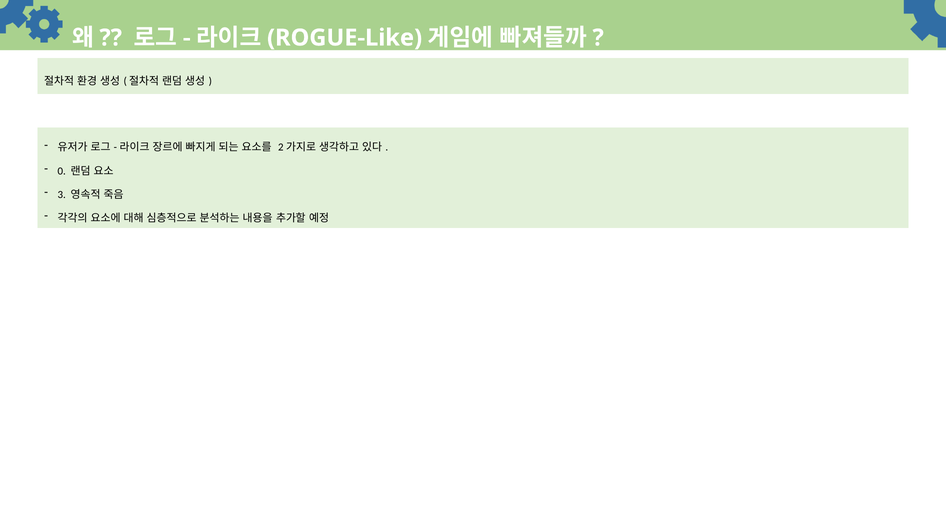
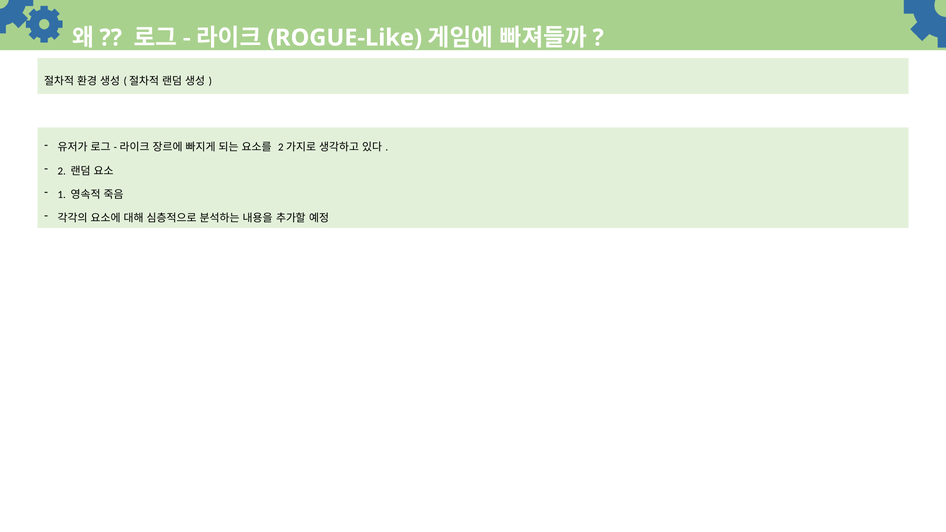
0: 0 -> 2 (62, 171)
3: 3 -> 1 (62, 195)
